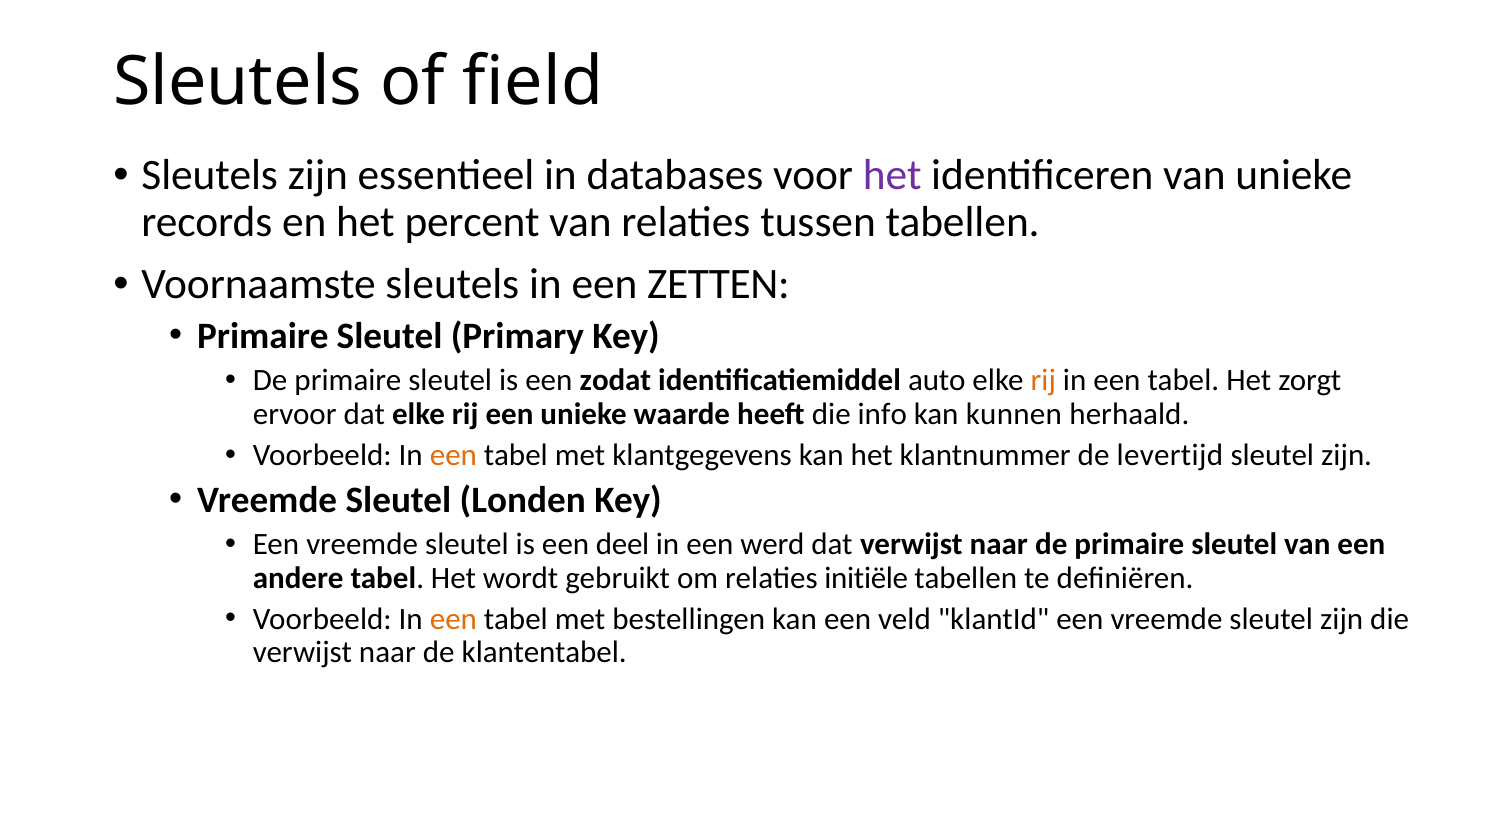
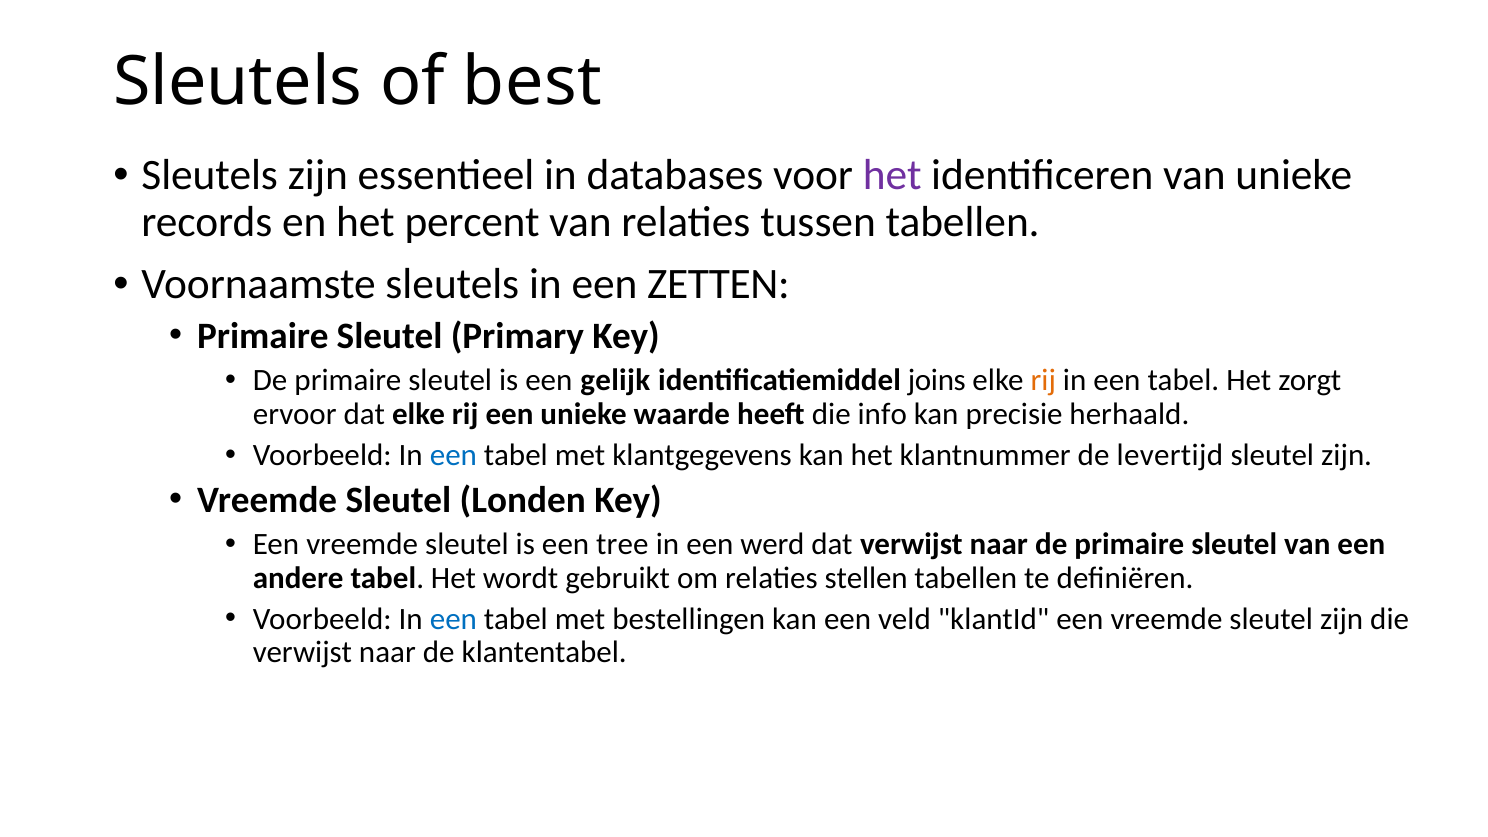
field: field -> best (533, 82)
zodat: zodat -> gelijk (615, 381)
auto: auto -> joins (937, 381)
kunnen: kunnen -> precisie (1014, 414)
een colour: orange -> blue (453, 455)
deel: deel -> tree (622, 544)
initiële: initiële -> stellen (866, 578)
een colour: orange -> blue (453, 619)
